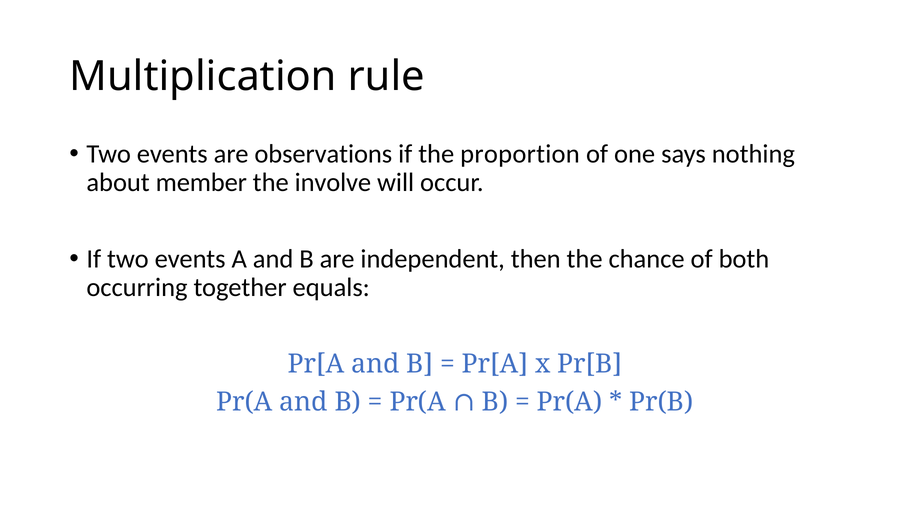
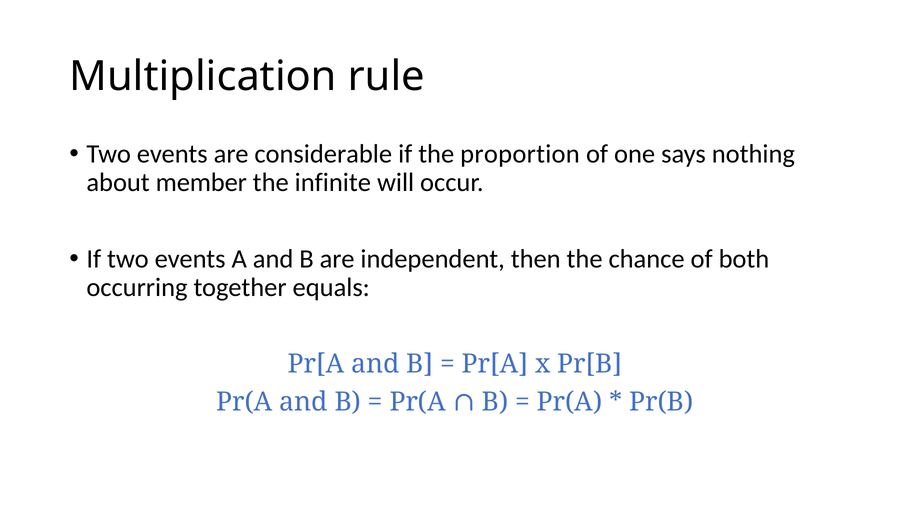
observations: observations -> considerable (323, 154)
involve: involve -> infinite (333, 183)
